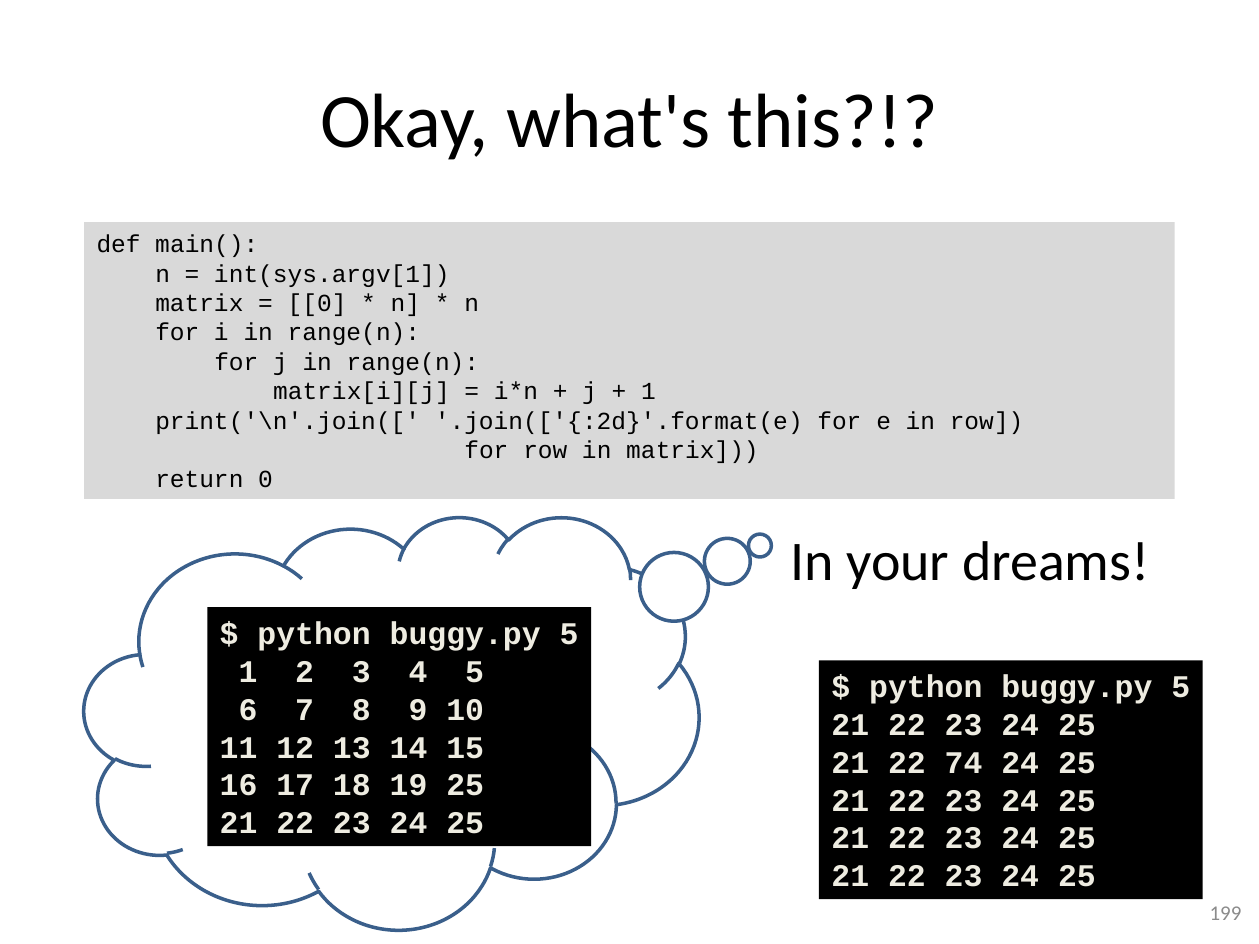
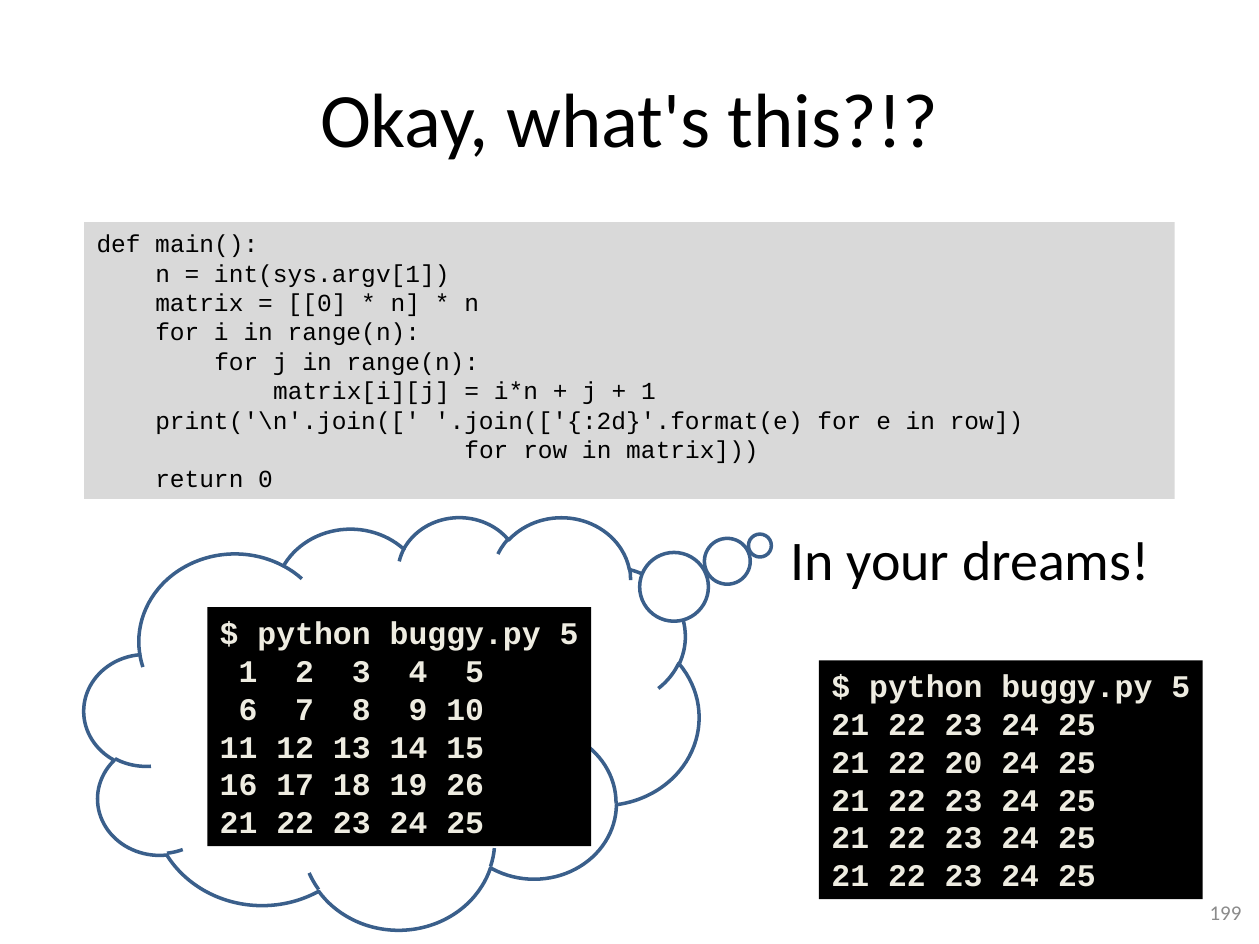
74: 74 -> 20 (964, 763)
19 25: 25 -> 26 (465, 786)
